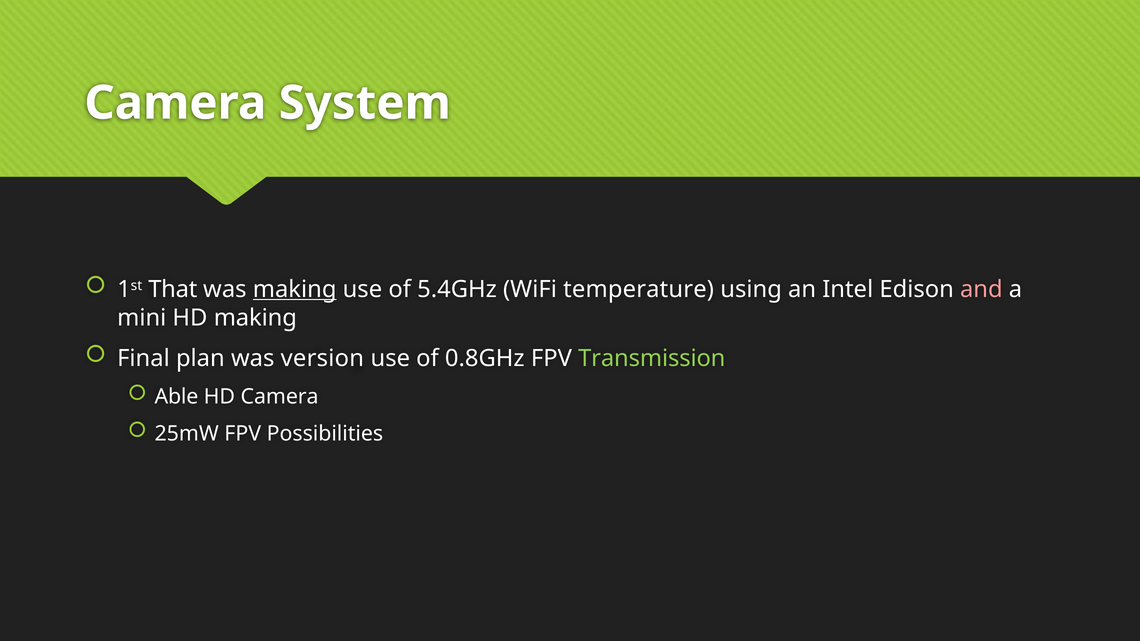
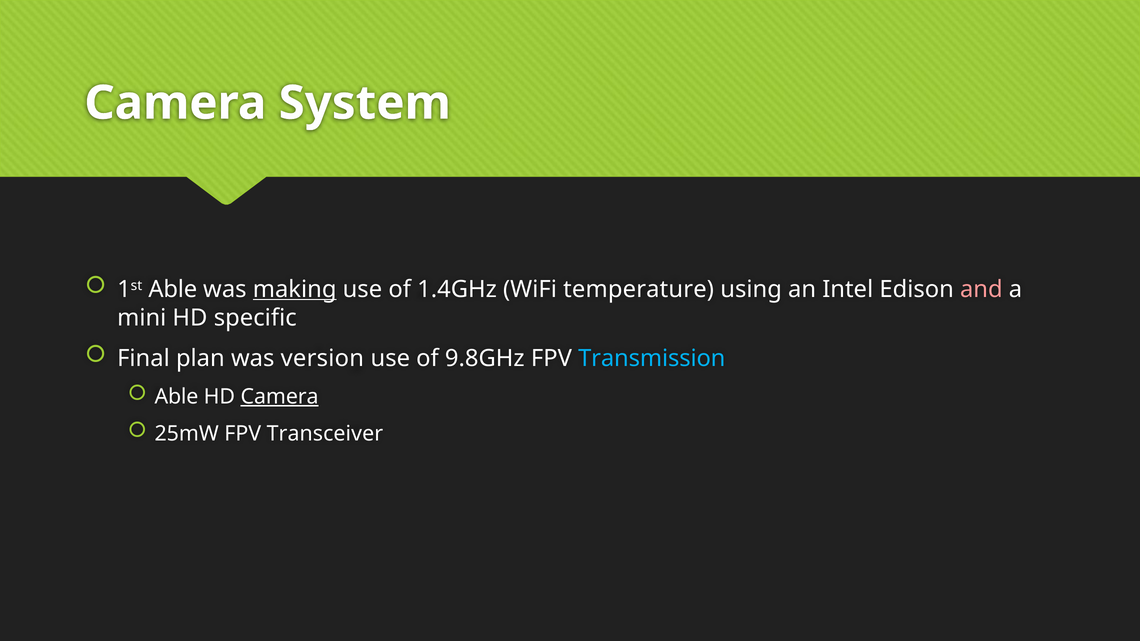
1st That: That -> Able (173, 289)
5.4GHz: 5.4GHz -> 1.4GHz (457, 289)
HD making: making -> specific (255, 318)
0.8GHz: 0.8GHz -> 9.8GHz (485, 358)
Transmission colour: light green -> light blue (652, 358)
Camera underline: none -> present (280, 397)
Possibilities: Possibilities -> Transceiver (325, 434)
